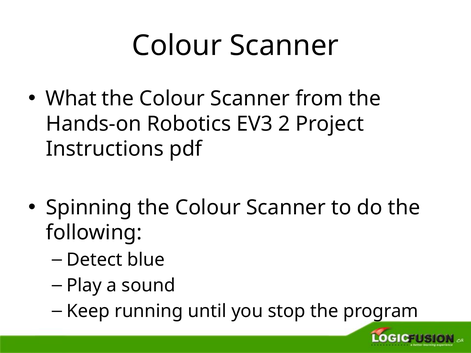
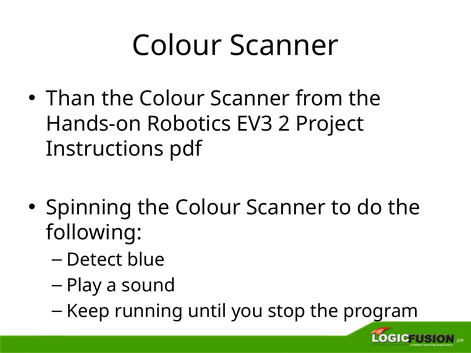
What: What -> Than (71, 99)
